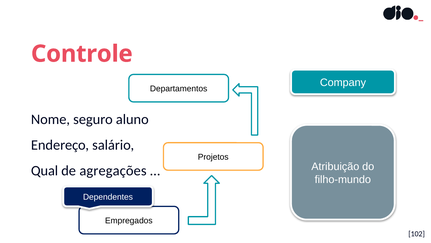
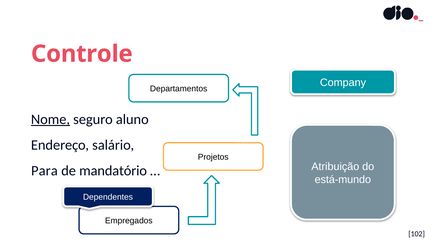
Nome underline: none -> present (50, 119)
Qual: Qual -> Para (44, 170)
agregações: agregações -> mandatório (113, 170)
filho-mundo: filho-mundo -> está-mundo (343, 179)
